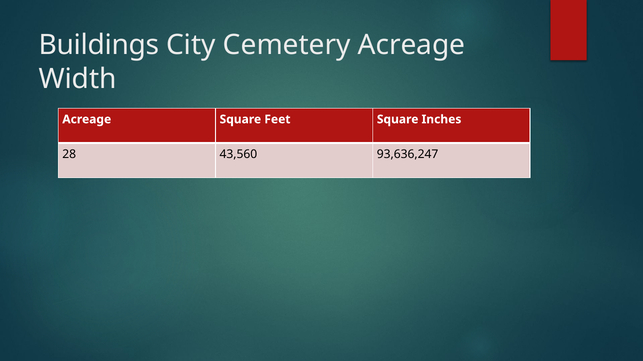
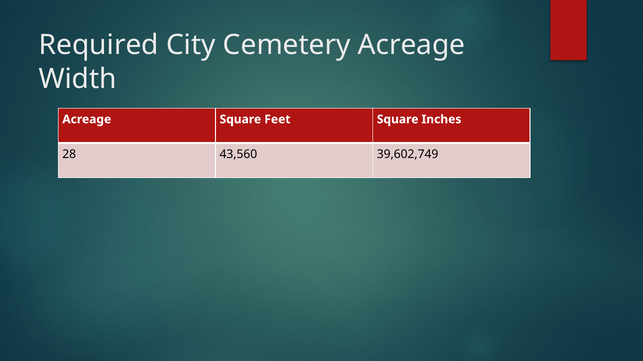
Buildings: Buildings -> Required (99, 45)
93,636,247: 93,636,247 -> 39,602,749 (408, 154)
